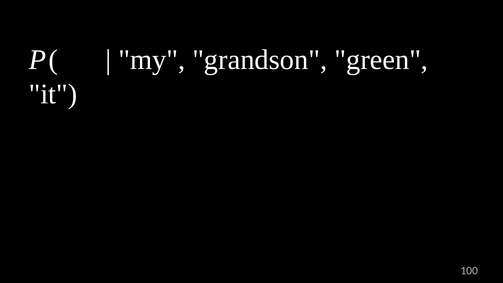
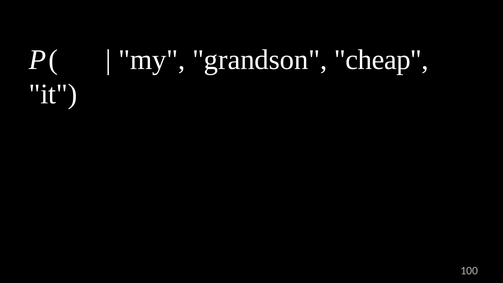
green: green -> cheap (381, 60)
